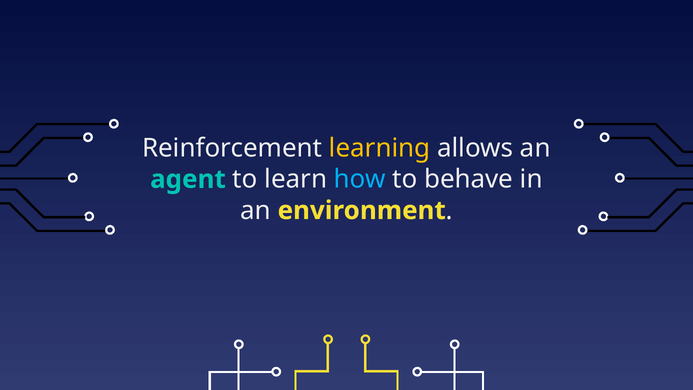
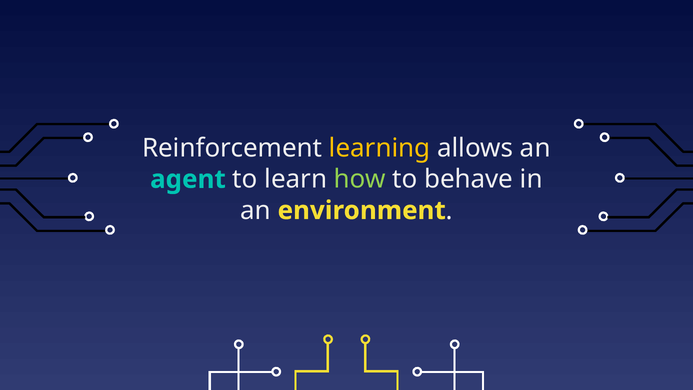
how colour: light blue -> light green (360, 179)
